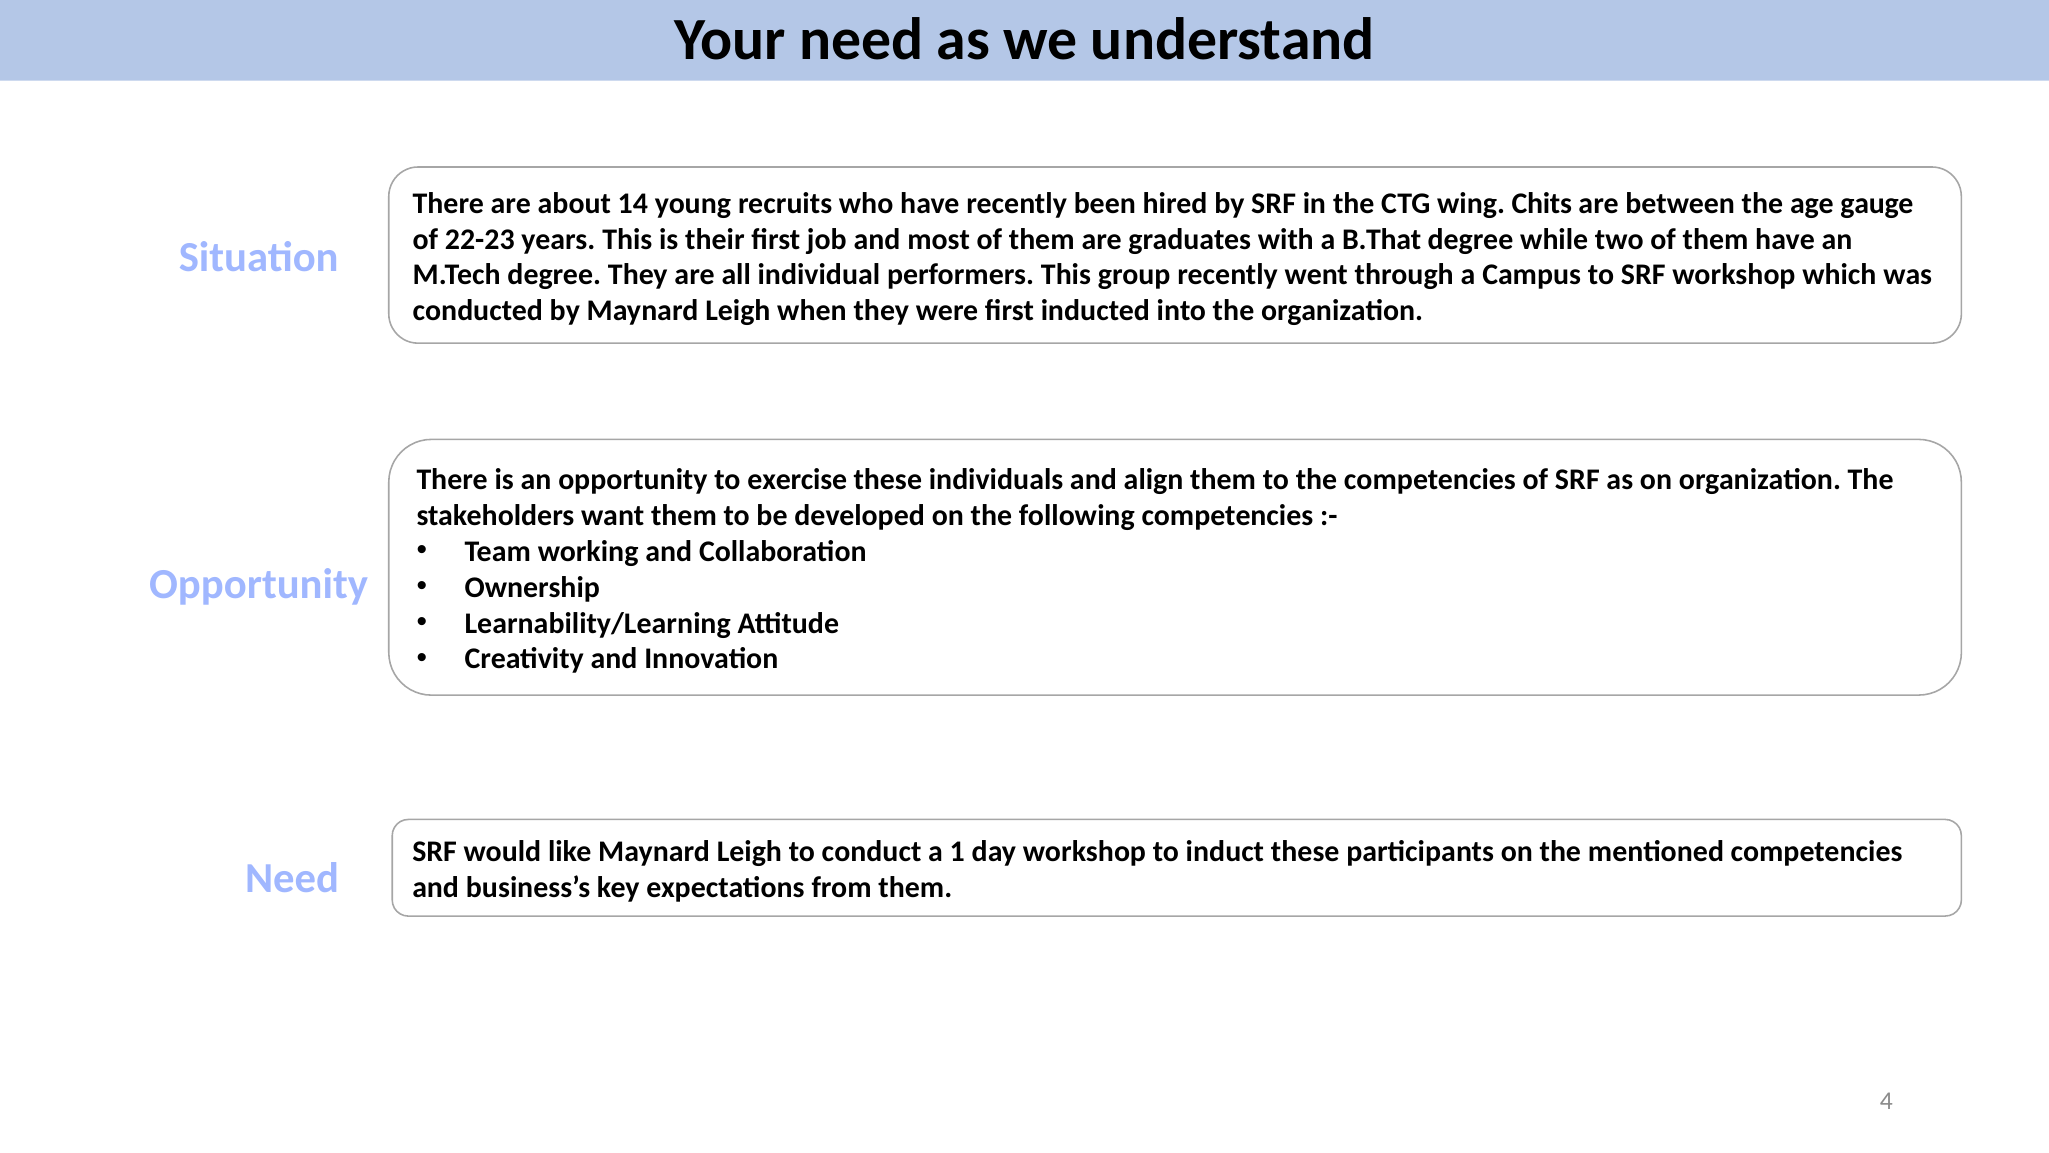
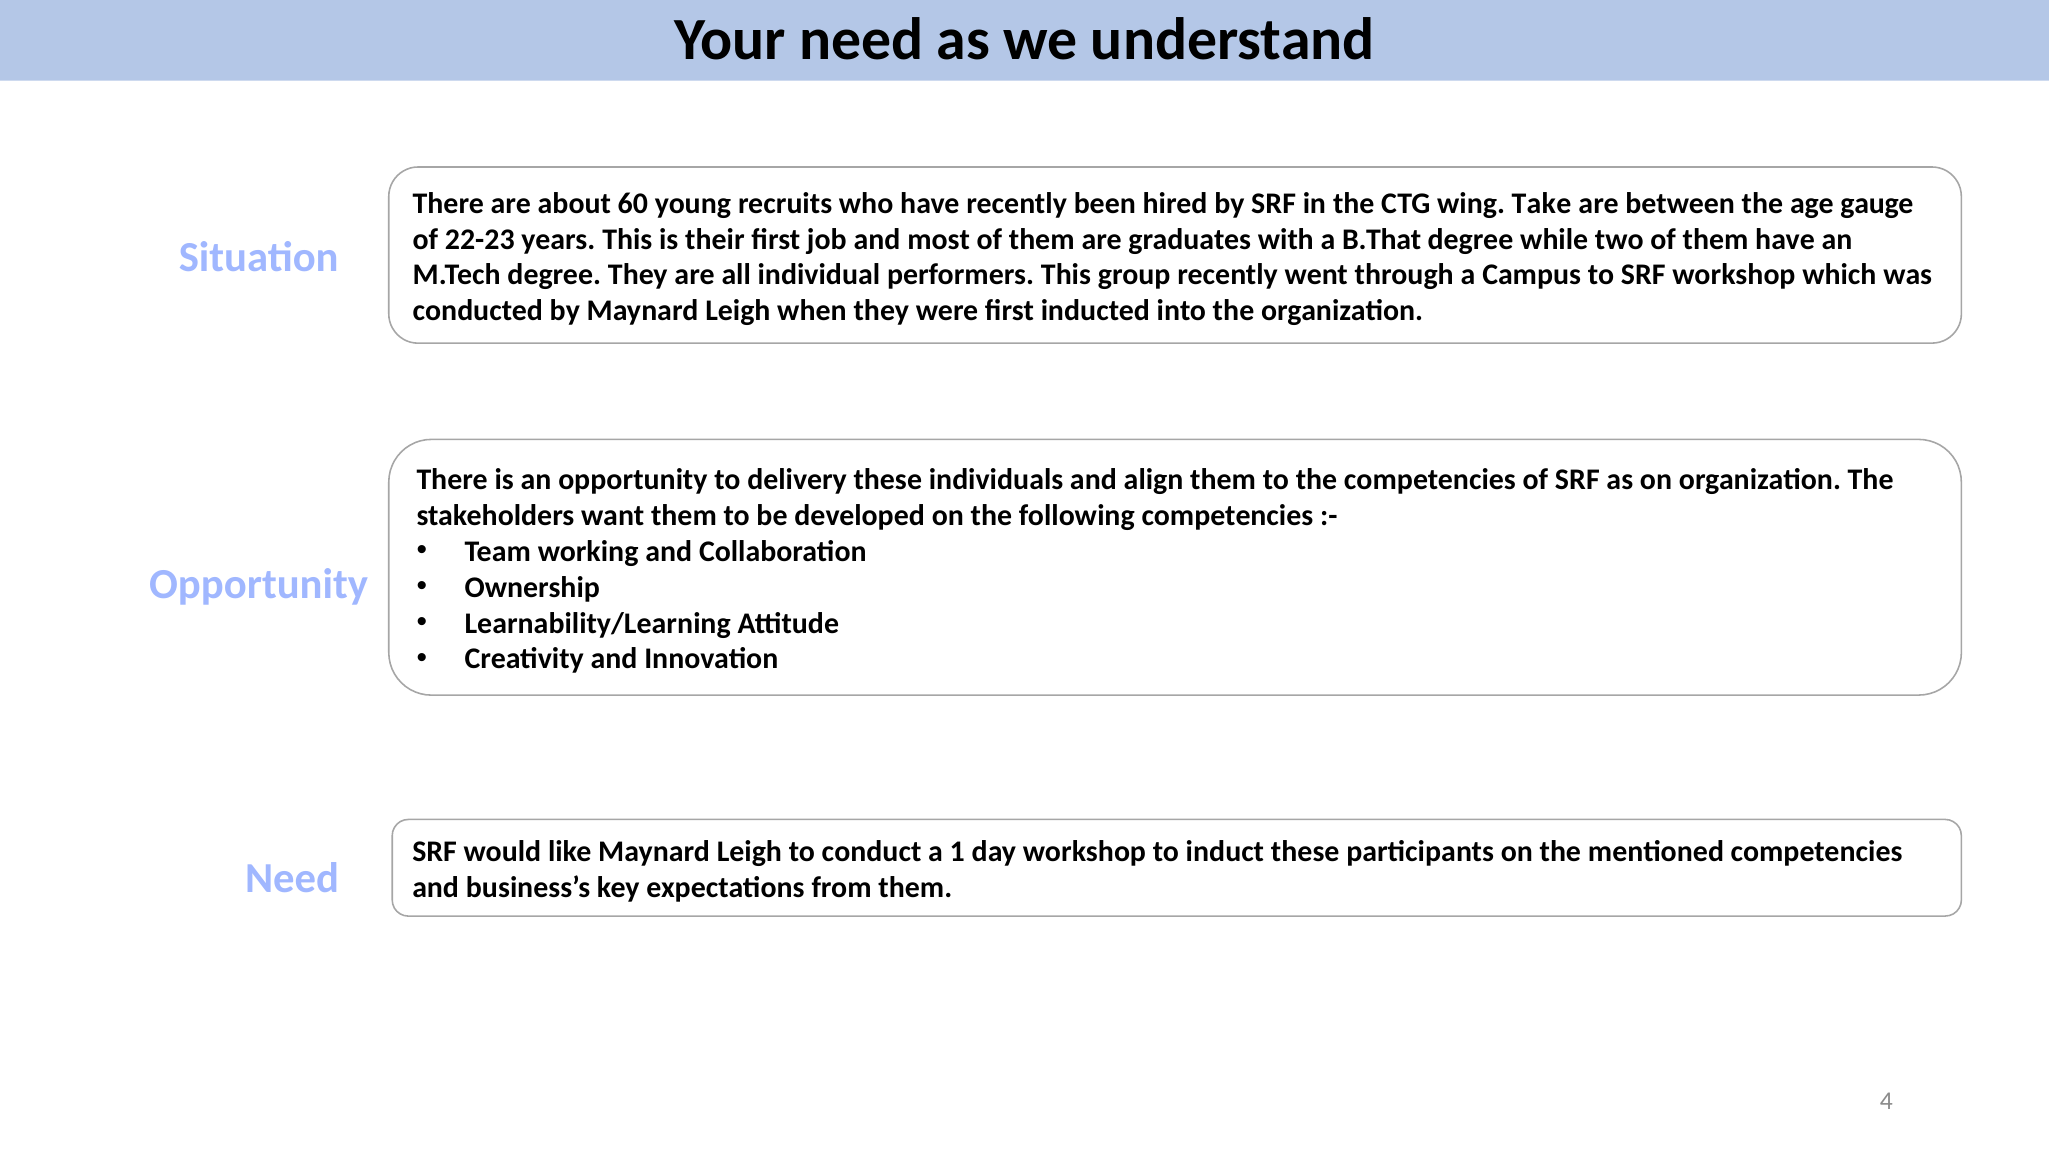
14: 14 -> 60 (633, 203)
Chits: Chits -> Take (1542, 203)
exercise: exercise -> delivery (797, 479)
